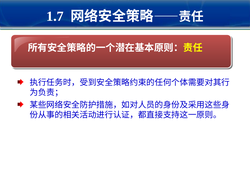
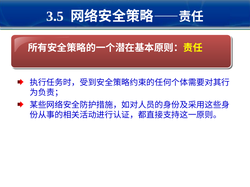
1.7: 1.7 -> 3.5 (55, 16)
